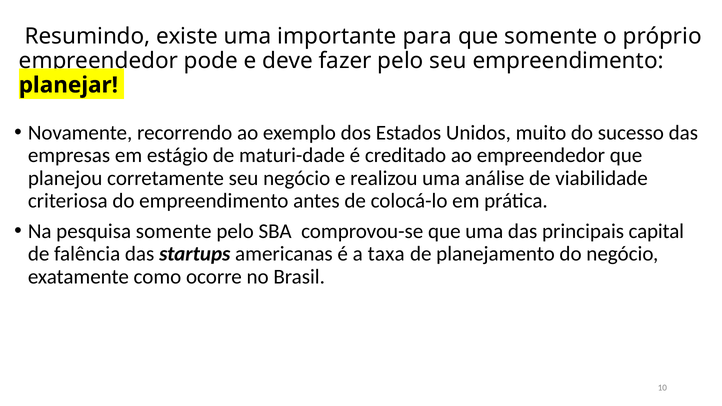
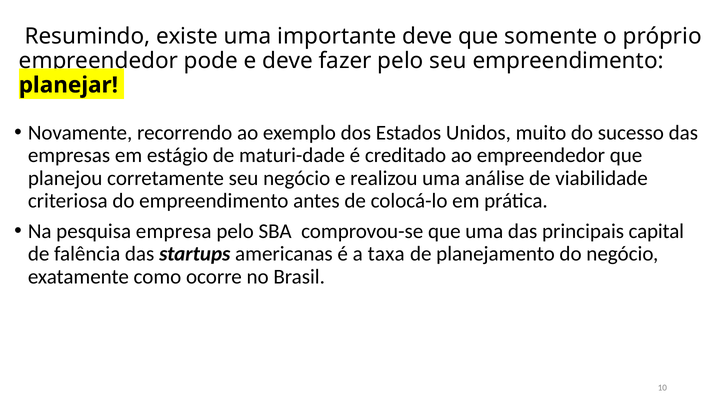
importante para: para -> deve (427, 36)
pesquisa somente: somente -> empresa (174, 231)
